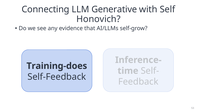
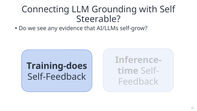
Generative: Generative -> Grounding (114, 9)
Honovich: Honovich -> Steerable (98, 19)
